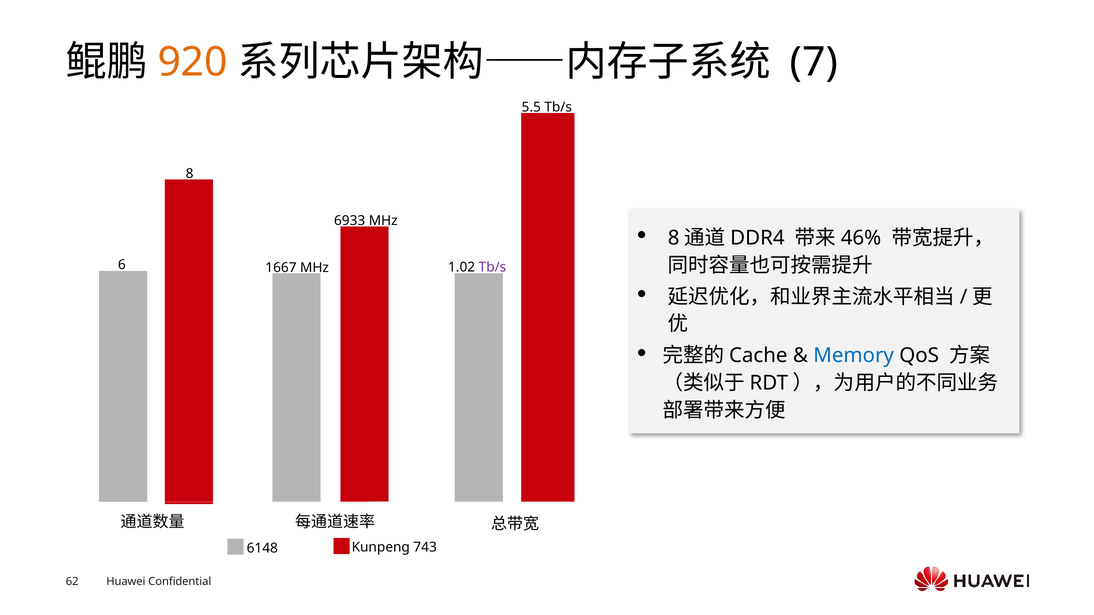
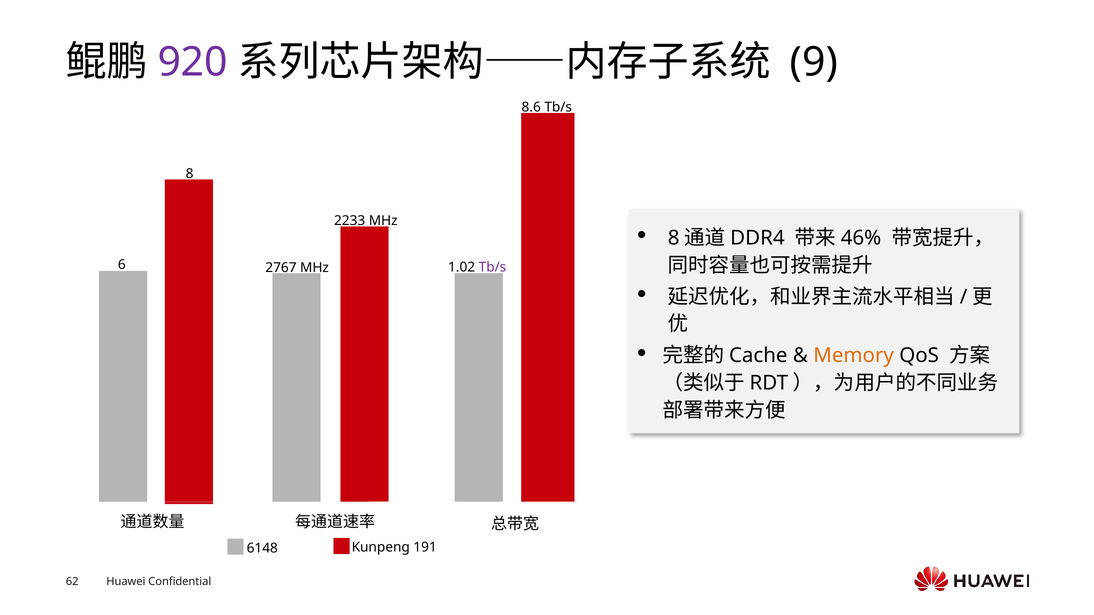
920 colour: orange -> purple (193, 62)
7: 7 -> 9 (814, 62)
5.5: 5.5 -> 8.6 (531, 107)
6933: 6933 -> 2233 (350, 221)
1667: 1667 -> 2767 (281, 268)
Memory colour: blue -> orange (854, 356)
743: 743 -> 191 (425, 548)
